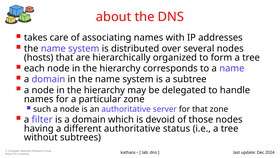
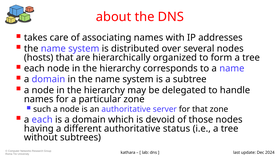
a filter: filter -> each (42, 119)
